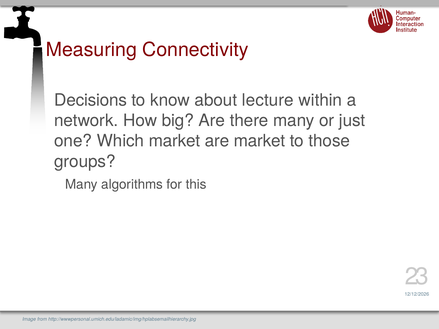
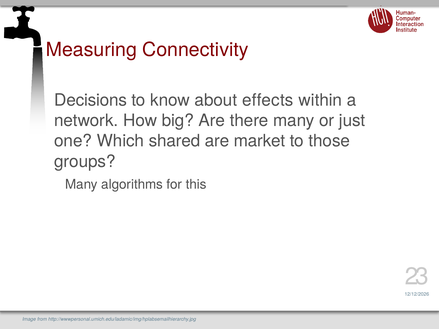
lecture: lecture -> effects (268, 100)
Which market: market -> shared (175, 141)
